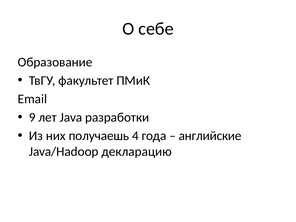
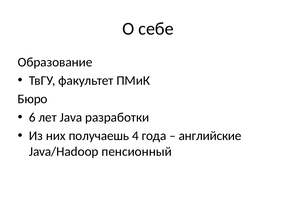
Email: Email -> Бюро (33, 99)
9: 9 -> 6 (32, 117)
декларацию: декларацию -> пенсионный (137, 152)
